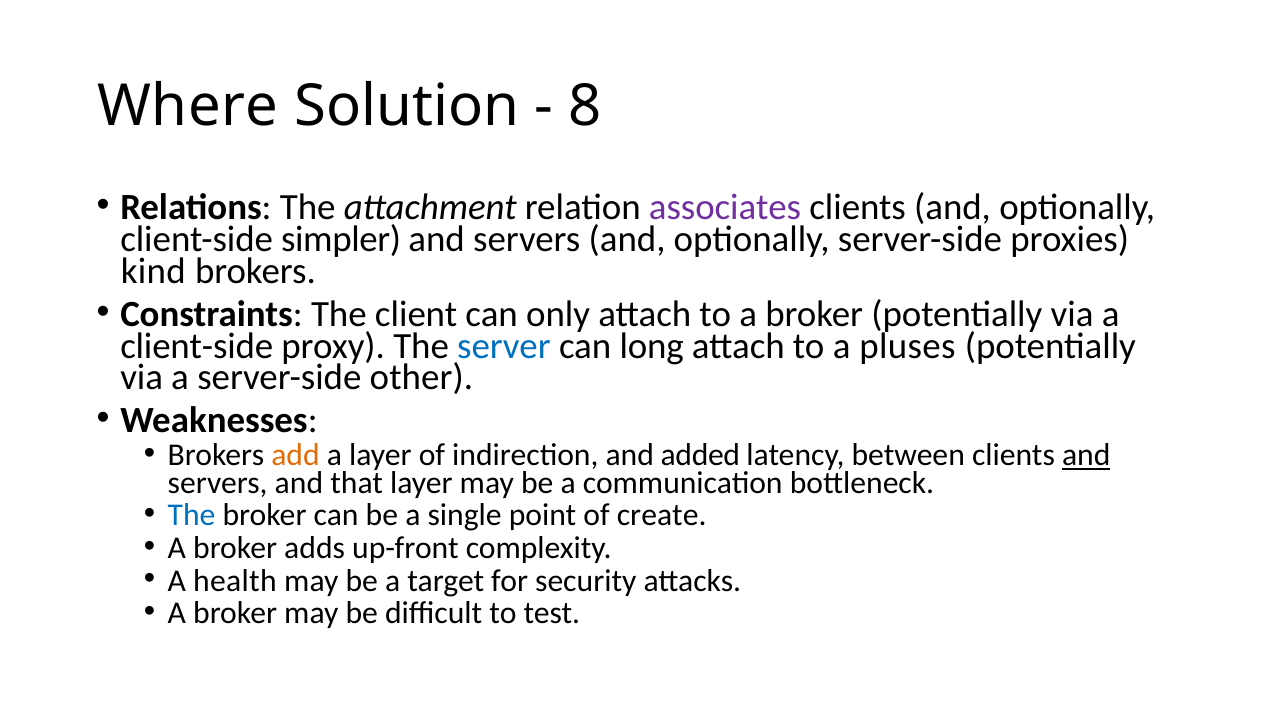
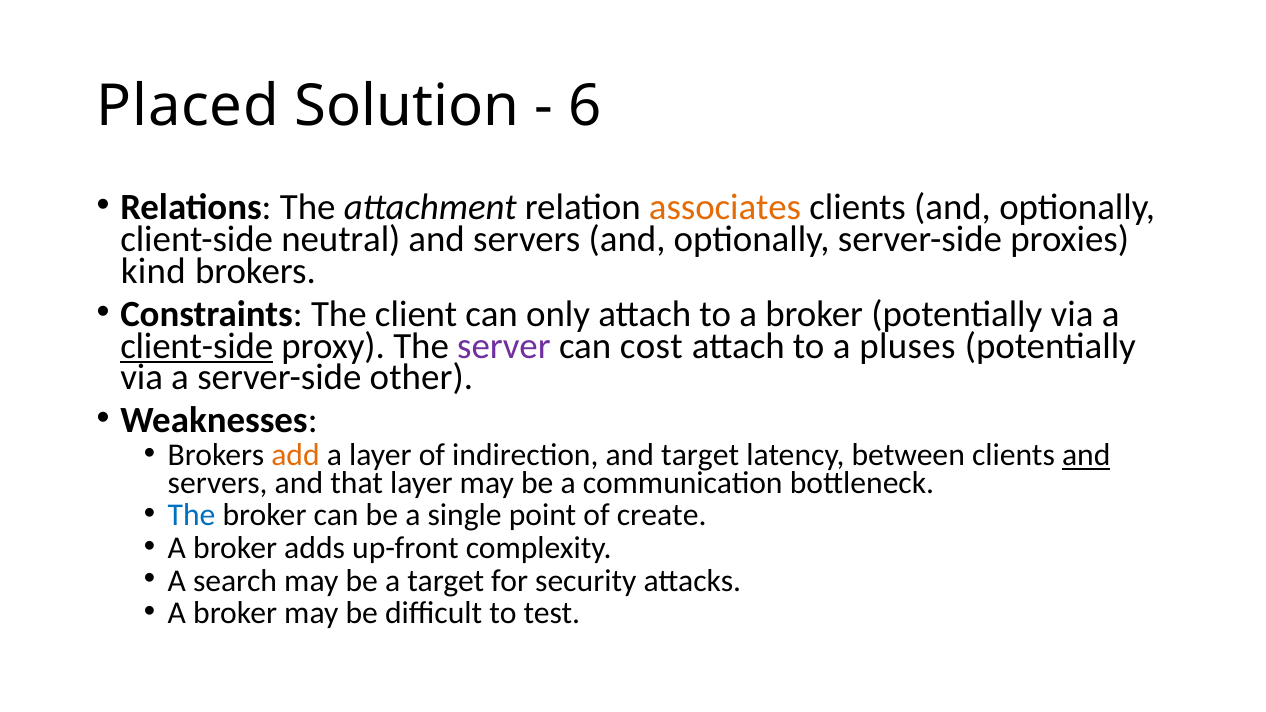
Where: Where -> Placed (188, 106)
8: 8 -> 6 (585, 106)
associates colour: purple -> orange (725, 208)
simpler: simpler -> neutral (341, 240)
client-side underline: none -> present (197, 346)
server colour: blue -> purple (504, 346)
long: long -> cost (651, 346)
and added: added -> target (700, 456)
health: health -> search (235, 581)
